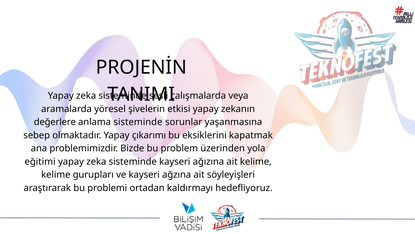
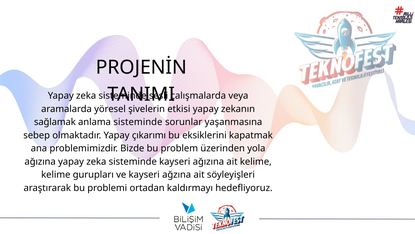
değerlere: değerlere -> sağlamak (55, 122)
eğitimi: eğitimi -> ağızına (40, 161)
